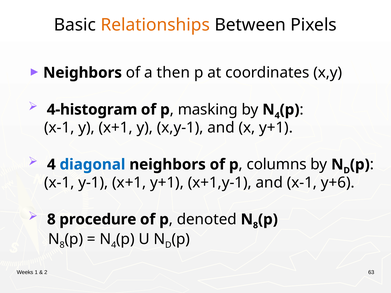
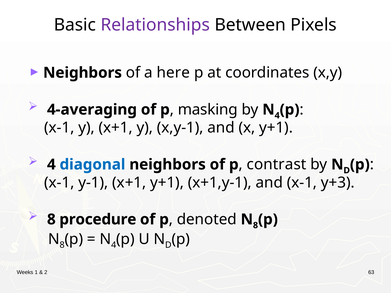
Relationships colour: orange -> purple (155, 25)
then: then -> here (173, 73)
4-histogram: 4-histogram -> 4-averaging (92, 110)
columns: columns -> contrast (277, 165)
y+6: y+6 -> y+3 (338, 183)
